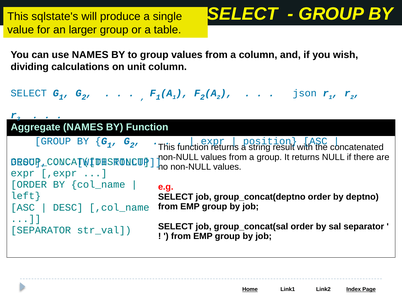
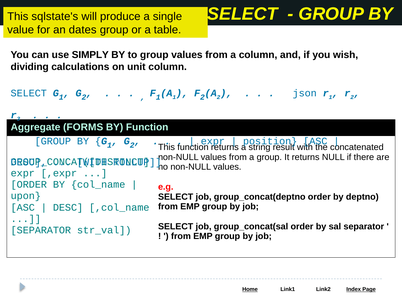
larger: larger -> dates (83, 30)
use NAMES: NAMES -> SIMPLY (90, 55)
Aggregate NAMES: NAMES -> FORMS (83, 128)
left: left -> upon (26, 196)
